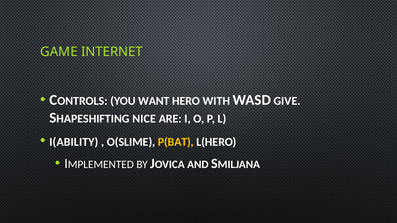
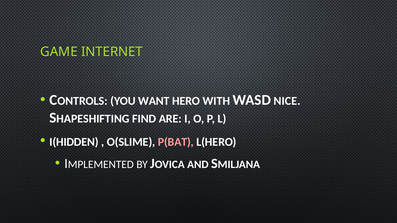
GIVE: GIVE -> NICE (287, 101)
NICE: NICE -> FIND (144, 119)
I(ABILITY: I(ABILITY -> I(HIDDEN (74, 142)
P(BAT colour: yellow -> pink (176, 142)
